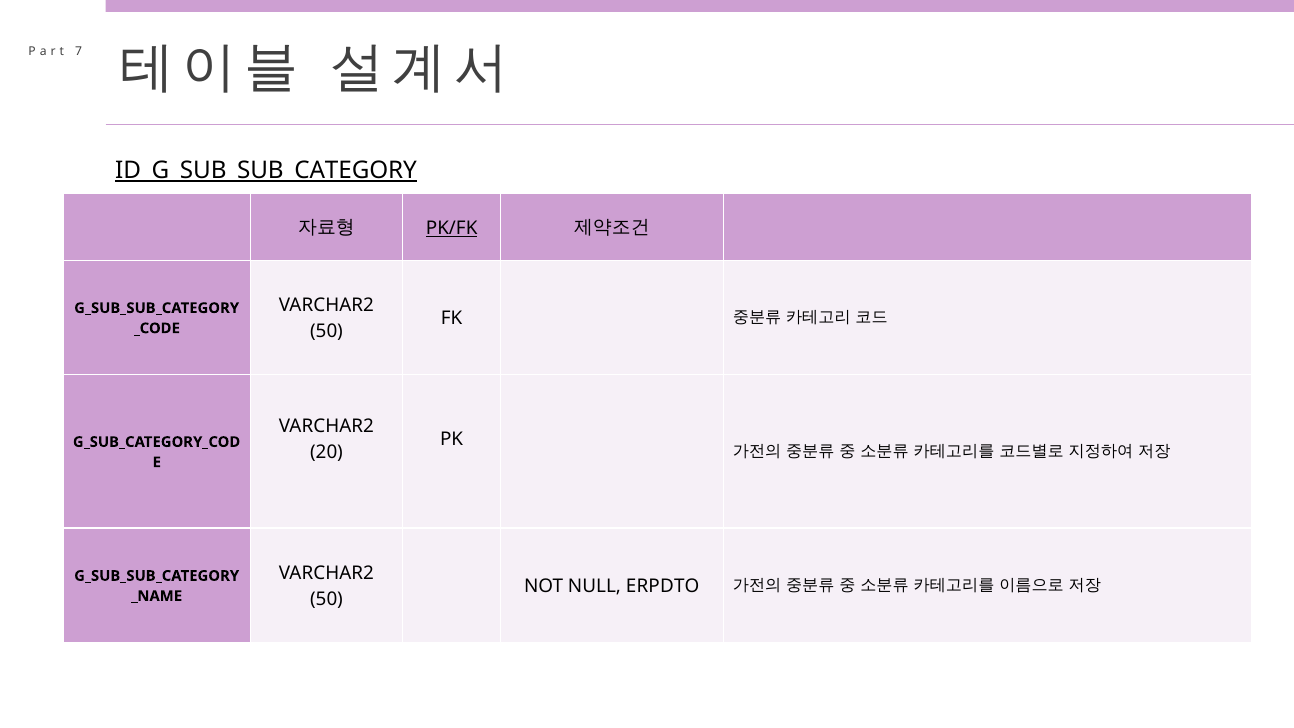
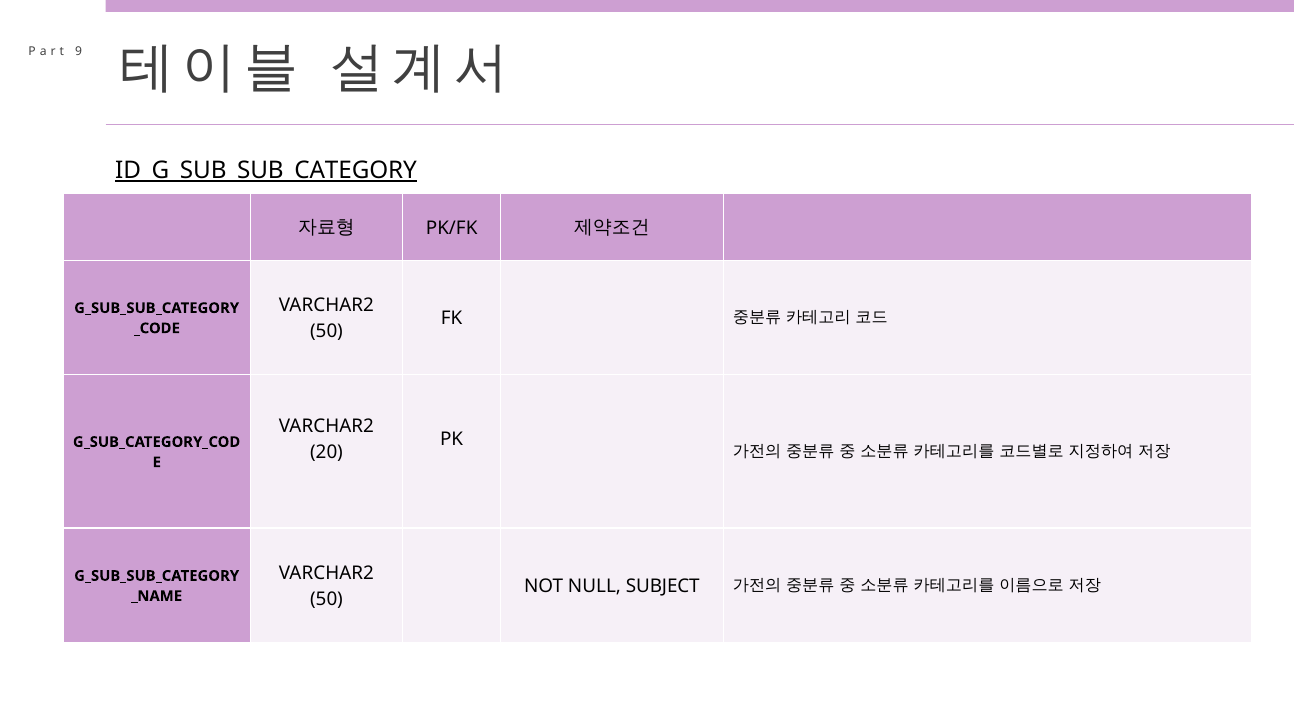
7: 7 -> 9 (79, 51)
PK/FK underline: present -> none (452, 228)
ERPDTO: ERPDTO -> SUBJECT (663, 586)
